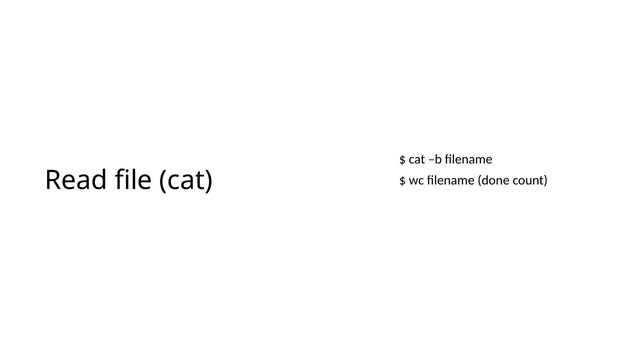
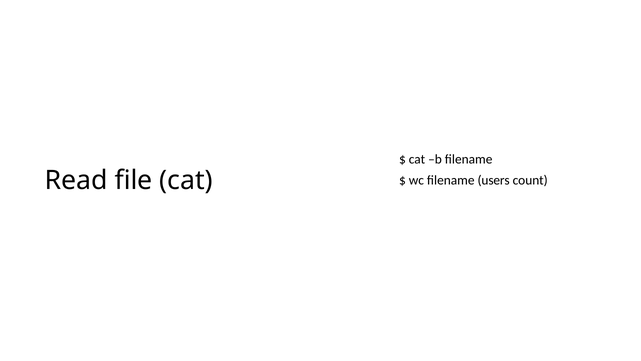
done: done -> users (494, 180)
